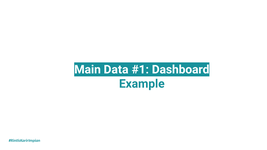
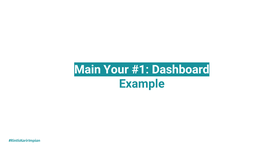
Data: Data -> Your (116, 70)
